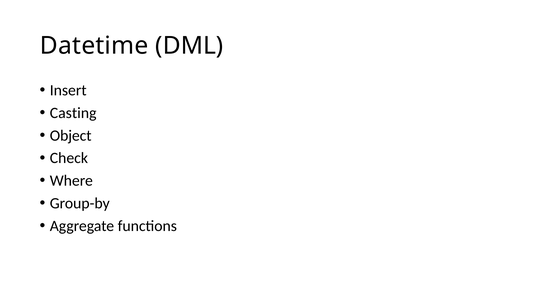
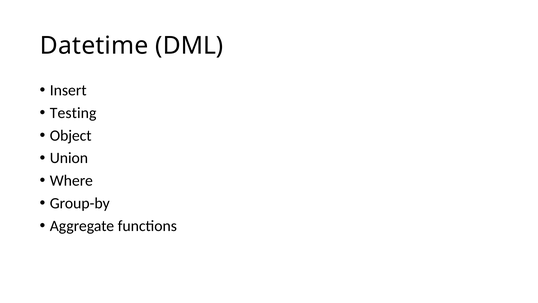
Casting: Casting -> Testing (73, 113)
Check: Check -> Union (69, 158)
